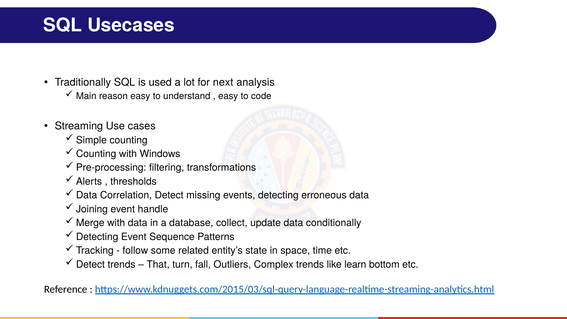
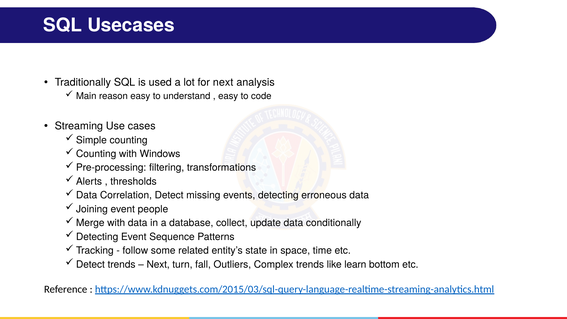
handle: handle -> people (153, 209)
That: That -> Next (158, 264)
